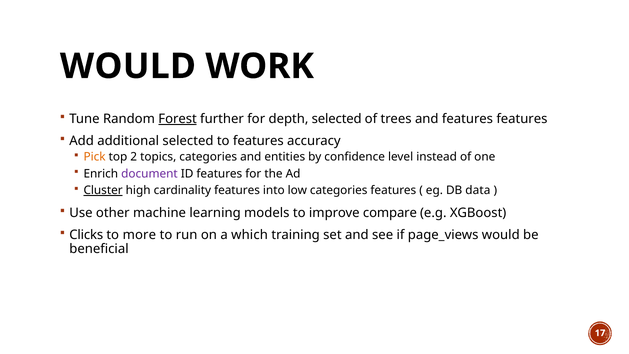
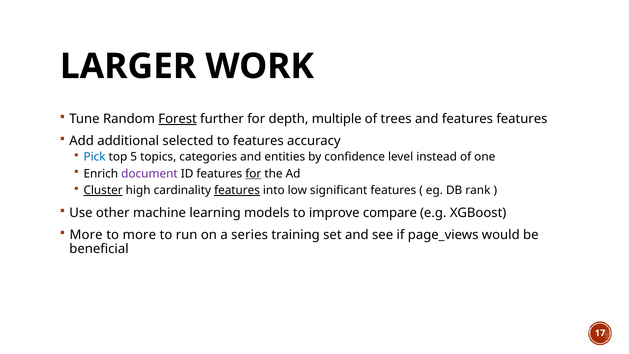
WOULD: WOULD -> LARGER (128, 66)
depth selected: selected -> multiple (337, 119)
Pick colour: orange -> blue (95, 157)
2: 2 -> 5 (134, 157)
for underline: none -> present (253, 174)
features underline: none -> present (237, 190)
low categories: categories -> significant (339, 190)
data: data -> rank (478, 190)
Clicks: Clicks -> More (86, 235)
which: which -> series (250, 235)
